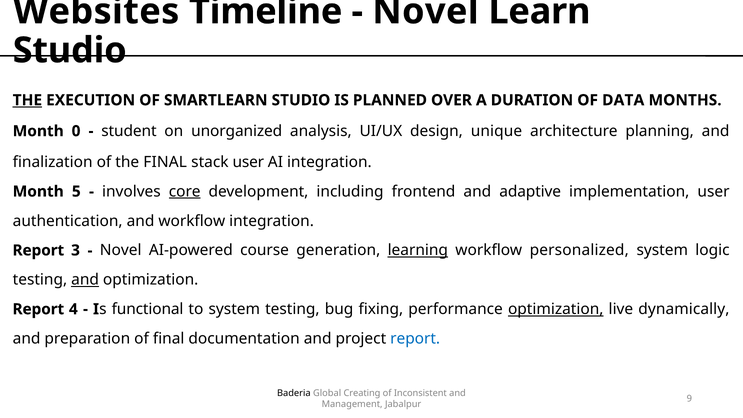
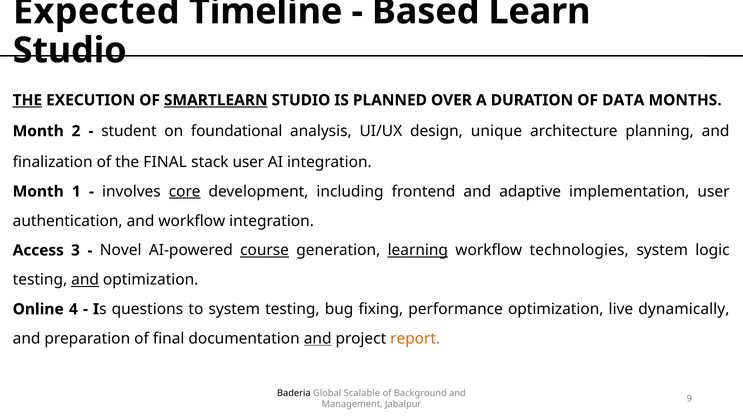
Websites: Websites -> Expected (96, 11)
Novel: Novel -> Based (426, 11)
SMARTLEARN underline: none -> present (216, 100)
0: 0 -> 2 (76, 131)
unorganized: unorganized -> foundational (237, 131)
5: 5 -> 1 (76, 191)
Report: Report -> Access (38, 250)
course underline: none -> present (265, 250)
personalized: personalized -> technologies (579, 250)
Report: Report -> Online (38, 309)
functional: functional -> questions (147, 309)
optimization underline: present -> none (556, 309)
and underline: none -> present (318, 339)
report colour: blue -> orange (415, 339)
Creating: Creating -> Scalable (362, 393)
Inconsistent: Inconsistent -> Background (420, 393)
